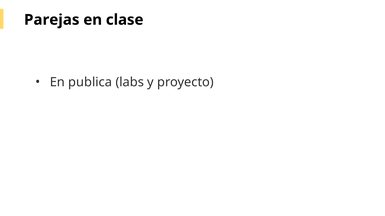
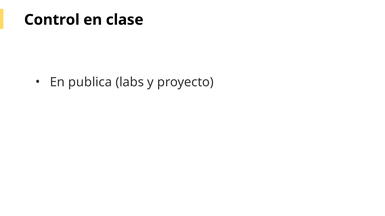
Parejas: Parejas -> Control (52, 20)
